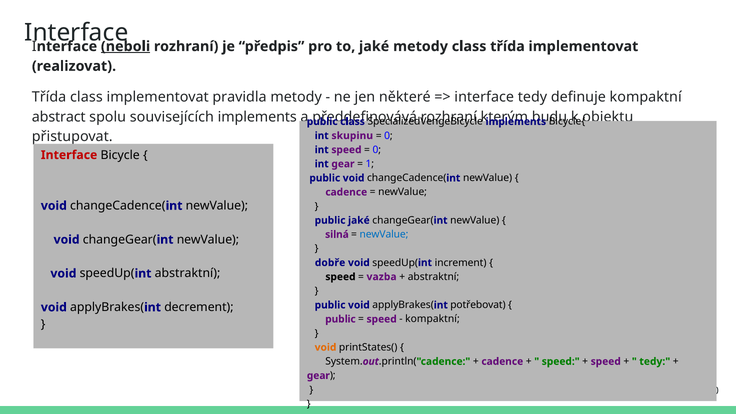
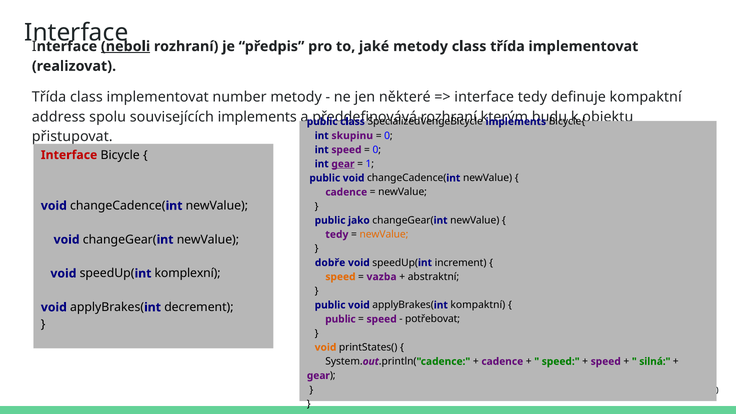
pravidla: pravidla -> number (239, 97)
abstract: abstract -> address (59, 117)
gear underline: none -> present (343, 164)
public jaké: jaké -> jako (359, 220)
silná: silná -> tedy (337, 234)
newValue colour: blue -> orange (384, 234)
speedUp(int abstraktní: abstraktní -> komplexní (188, 273)
speed colour: black -> orange (340, 277)
applyBrakes(int potřebovat: potřebovat -> kompaktní (478, 305)
kompaktní: kompaktní -> potřebovat (433, 319)
tedy: tedy -> silná (655, 361)
